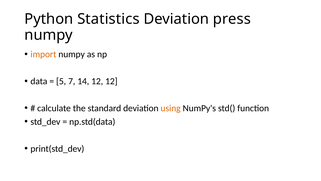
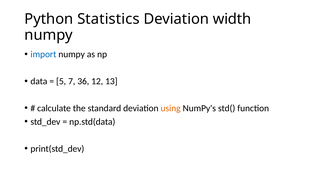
press: press -> width (232, 19)
import colour: orange -> blue (43, 54)
14: 14 -> 36 (83, 81)
12 12: 12 -> 13 (111, 81)
